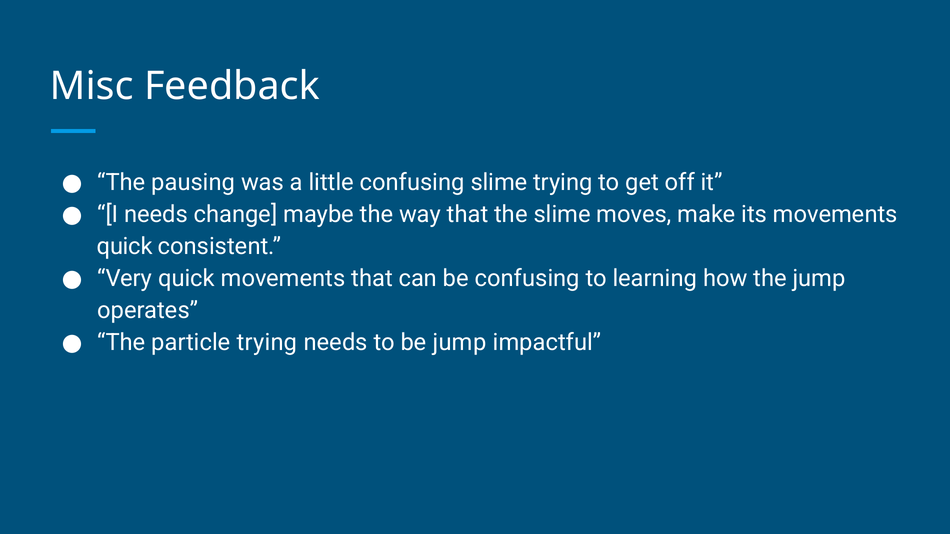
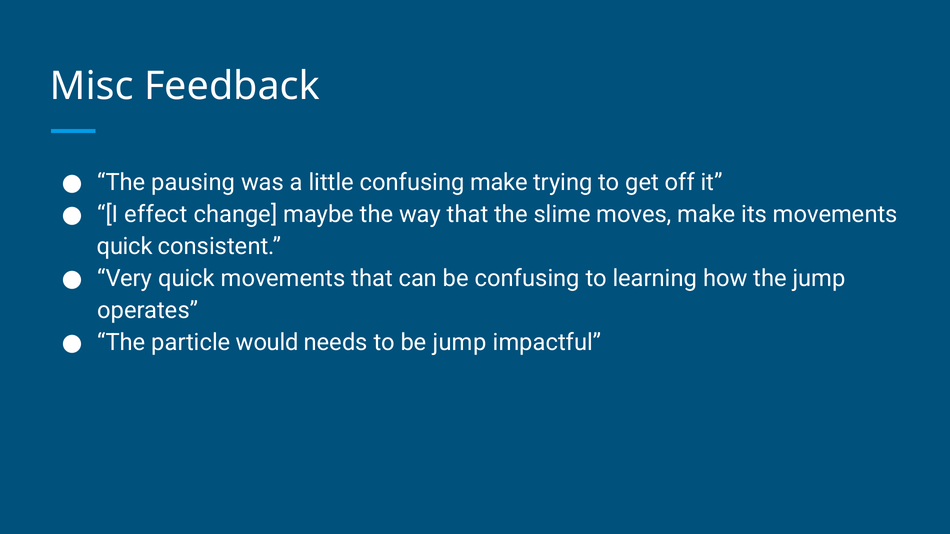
confusing slime: slime -> make (499, 183)
I needs: needs -> effect (156, 215)
particle trying: trying -> would (267, 343)
